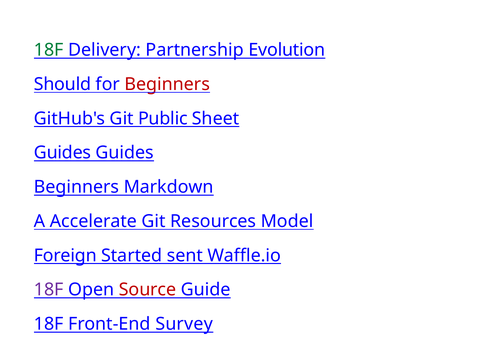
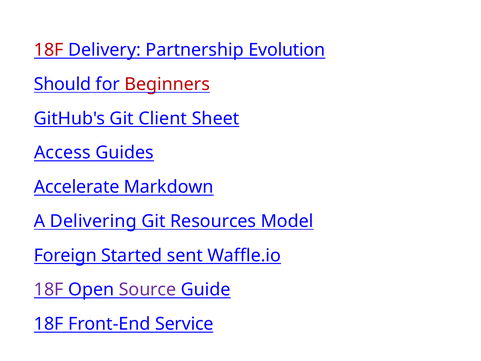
18F colour: green -> red (49, 50)
Public: Public -> Client (163, 118)
Guides: Guides -> Access (62, 153)
Beginners: Beginners -> Accelerate (77, 187)
Accelerate: Accelerate -> Delivering (93, 221)
Source colour: red -> purple (148, 290)
Survey: Survey -> Service (184, 324)
